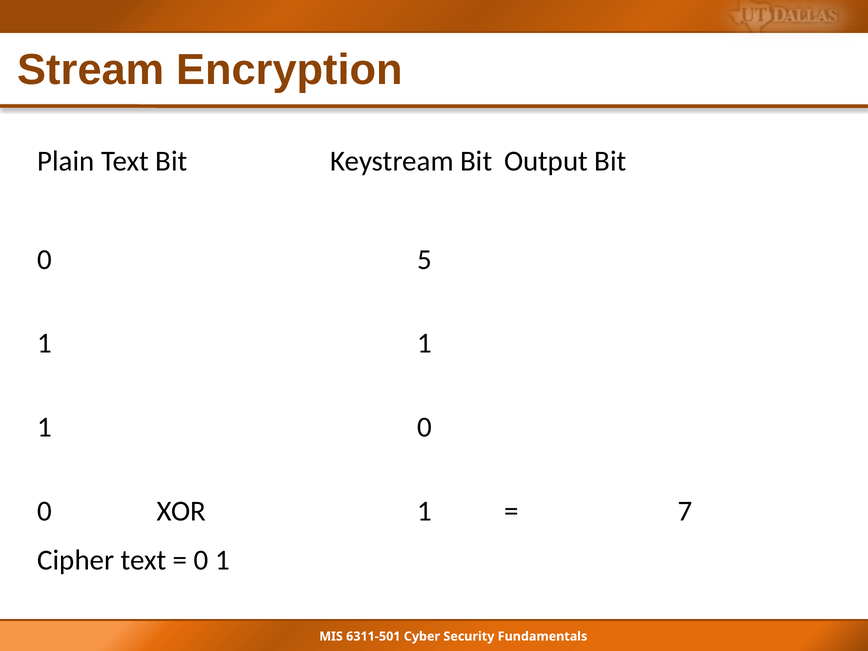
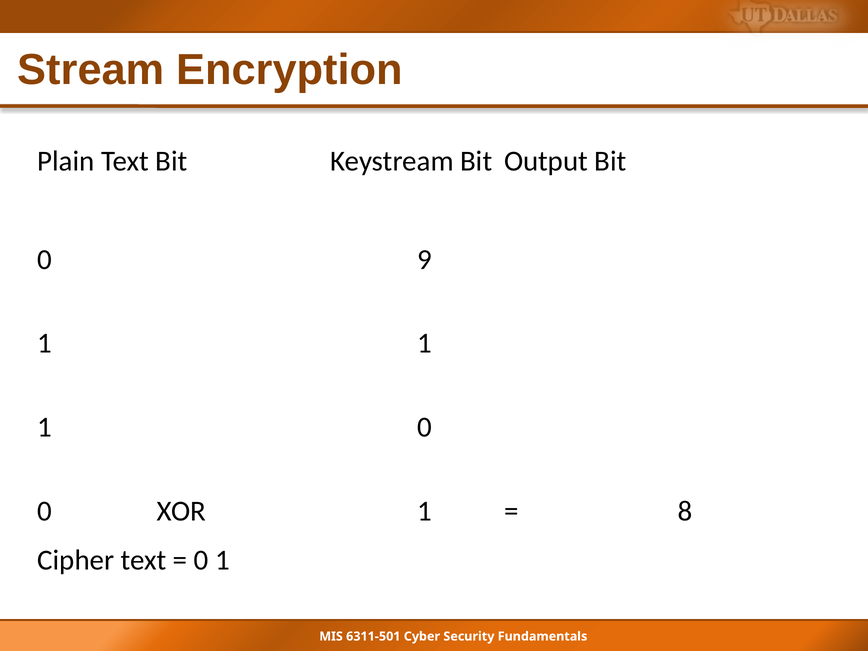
5: 5 -> 9 (425, 259)
7: 7 -> 8 (685, 511)
